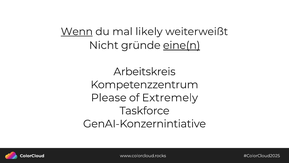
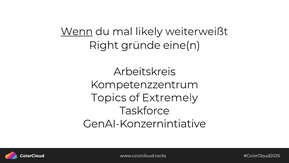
Nicht: Nicht -> Right (104, 45)
eine(n underline: present -> none (182, 45)
Please: Please -> Topics (109, 97)
